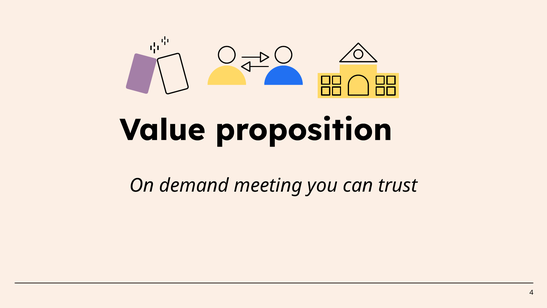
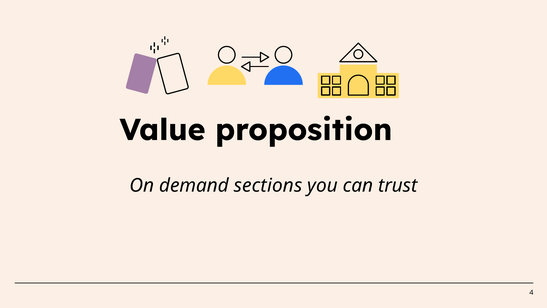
meeting: meeting -> sections (268, 185)
